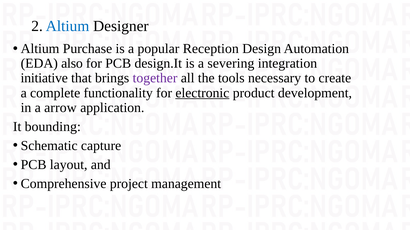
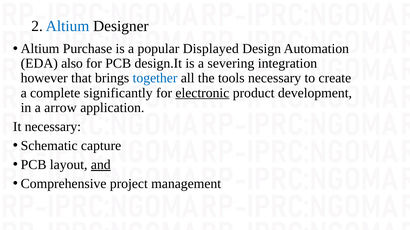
Reception: Reception -> Displayed (211, 49)
initiative: initiative -> however (44, 78)
together colour: purple -> blue (155, 78)
functionality: functionality -> significantly (118, 93)
It bounding: bounding -> necessary (53, 127)
and underline: none -> present (101, 165)
